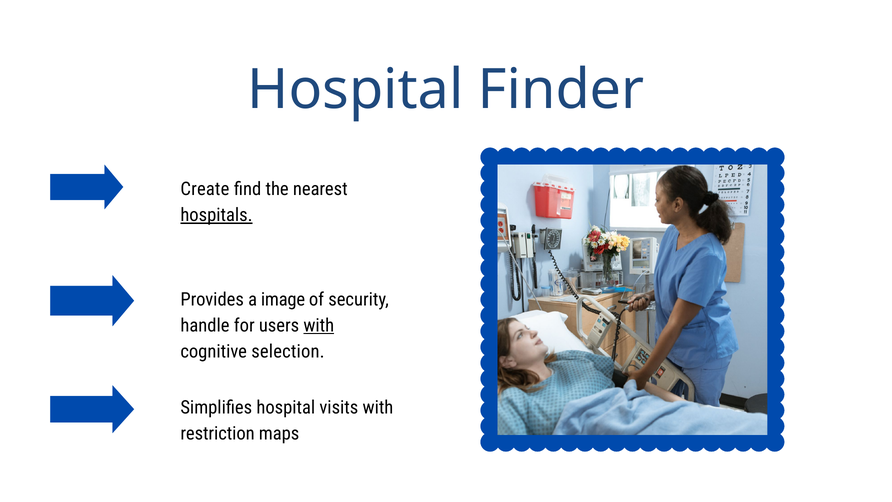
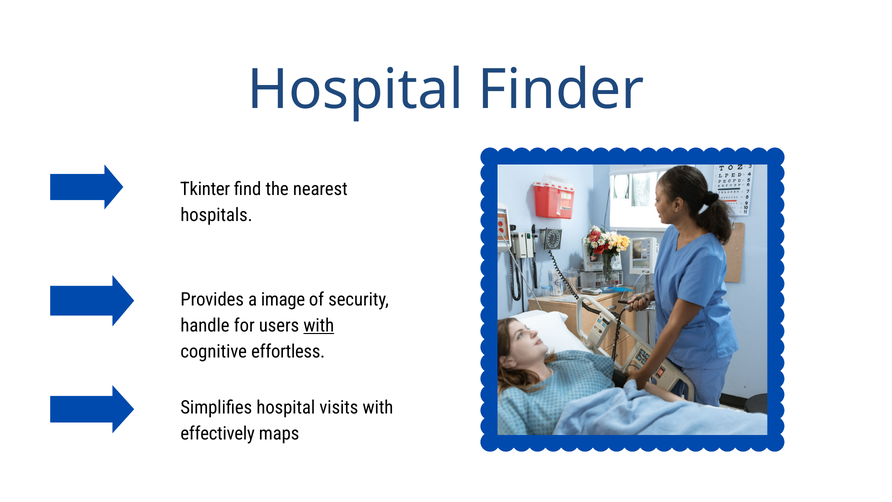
Create: Create -> Tkinter (205, 189)
hospitals underline: present -> none (216, 215)
selection: selection -> effortless (288, 351)
restriction: restriction -> effectively (218, 433)
